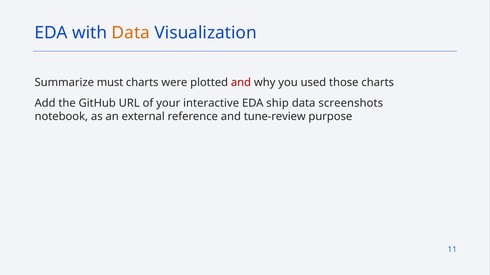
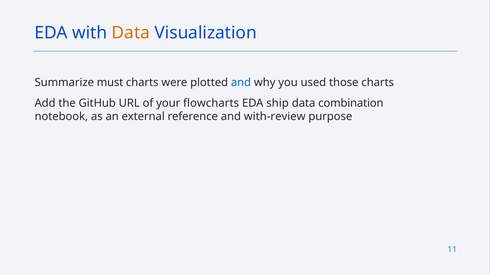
and colour: red -> blue (241, 83)
interactive: interactive -> flowcharts (211, 103)
screenshots: screenshots -> combination (351, 103)
tune-review: tune-review -> with-review (275, 117)
